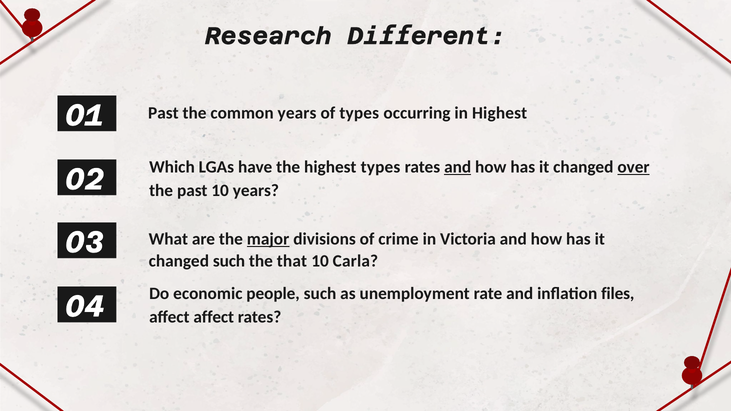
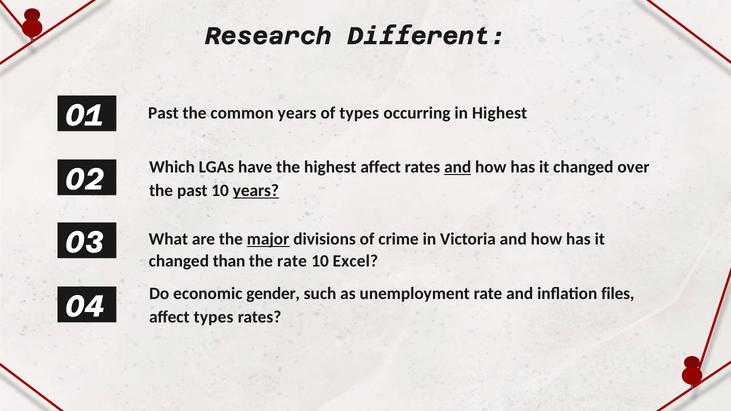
highest types: types -> affect (381, 167)
over underline: present -> none (633, 167)
years underline: none -> present (256, 191)
changed such: such -> than (229, 261)
the that: that -> rate (292, 261)
Carla: Carla -> Excel (355, 261)
people: people -> gender (273, 294)
affect affect: affect -> types (214, 317)
